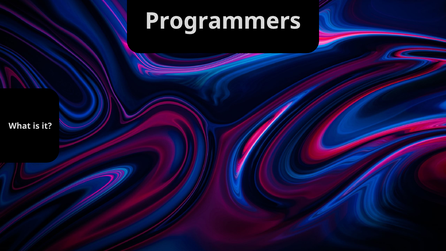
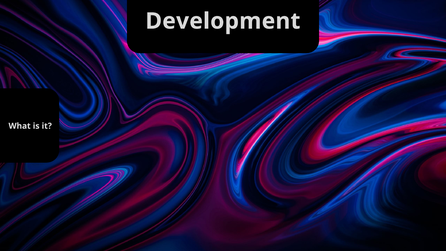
Programmers: Programmers -> Development (223, 21)
